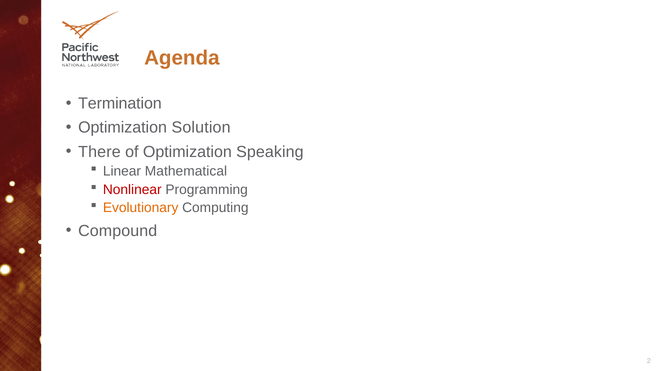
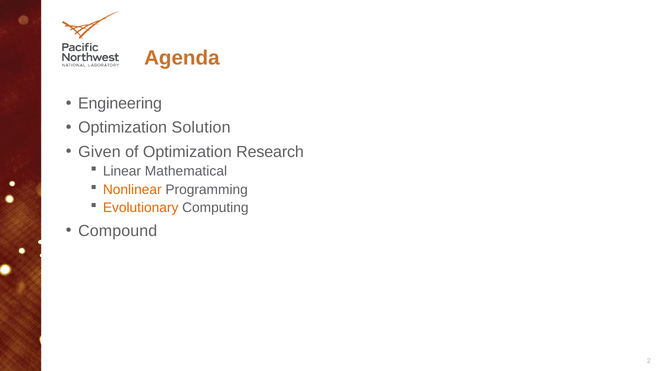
Termination: Termination -> Engineering (120, 103)
There: There -> Given (99, 152)
Speaking: Speaking -> Research (270, 152)
Nonlinear colour: red -> orange (132, 189)
